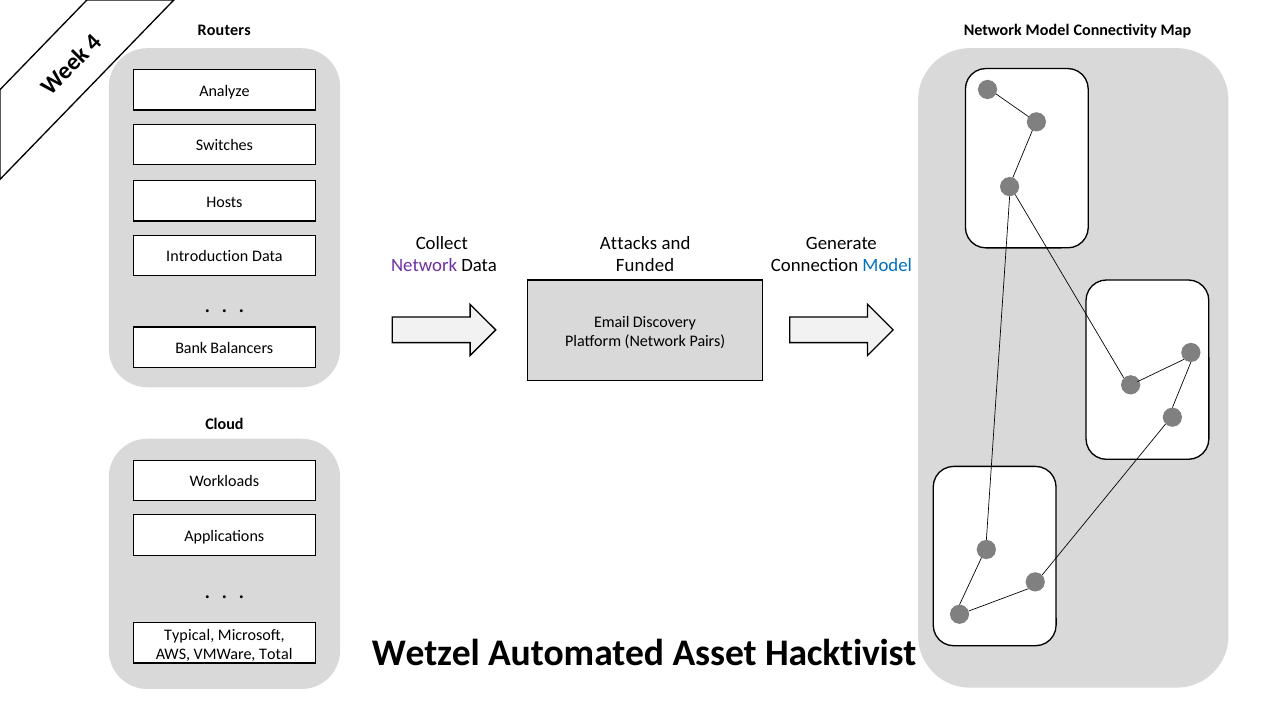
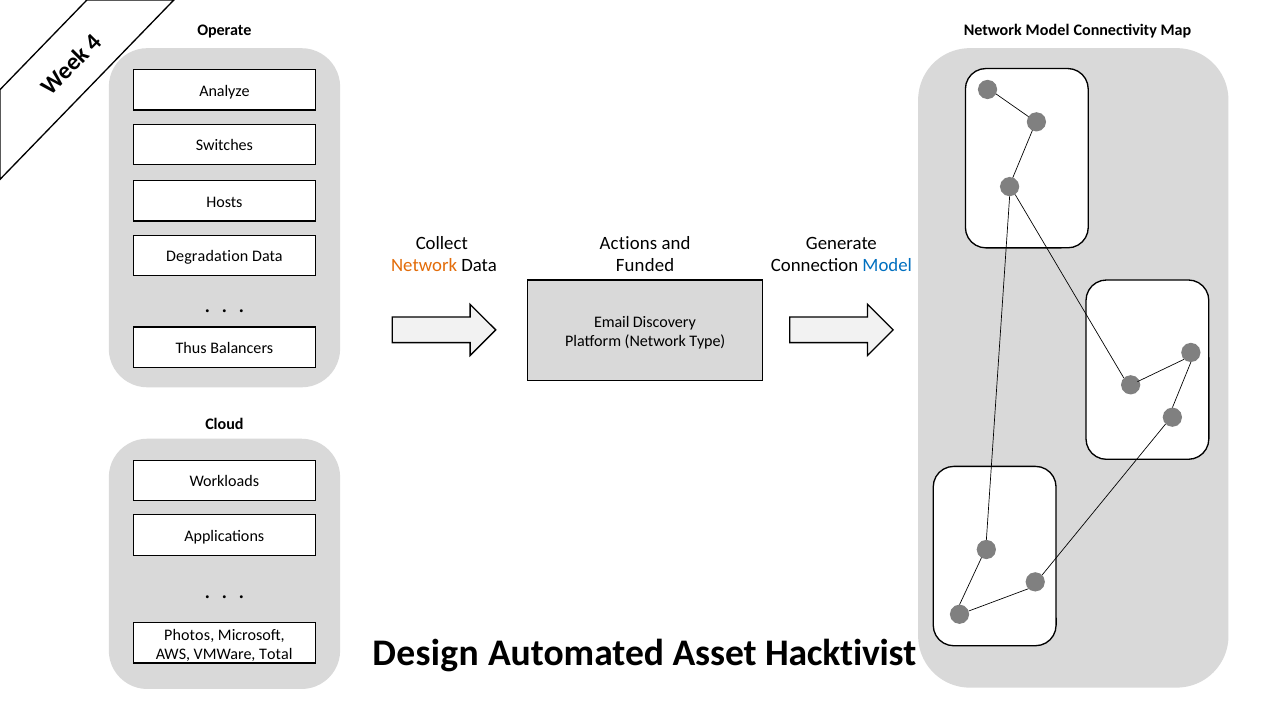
Routers: Routers -> Operate (224, 31)
Attacks: Attacks -> Actions (628, 243)
Introduction: Introduction -> Degradation (207, 257)
Network colour: purple -> orange (424, 266)
Pairs: Pairs -> Type (707, 341)
Bank: Bank -> Thus (191, 348)
Typical: Typical -> Photos (189, 635)
Wetzel: Wetzel -> Design (426, 654)
